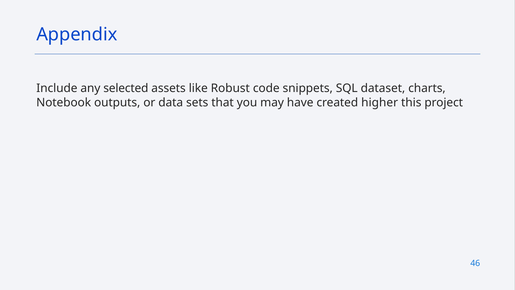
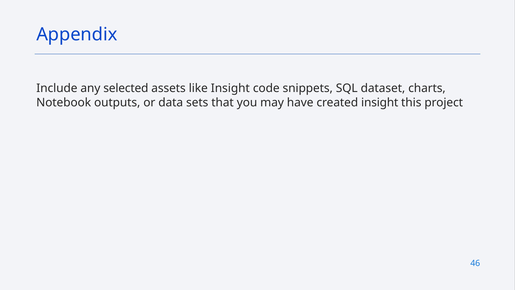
like Robust: Robust -> Insight (230, 88)
created higher: higher -> insight (380, 102)
